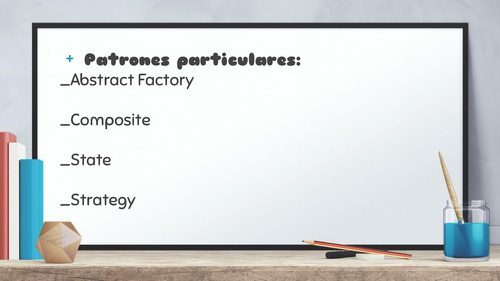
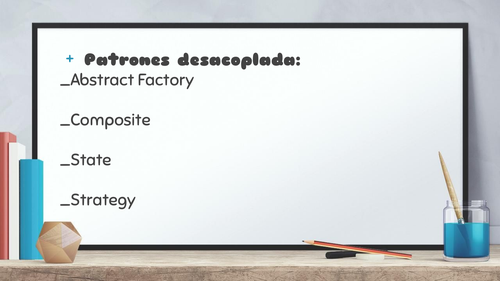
particulares: particulares -> desacoplada (239, 60)
